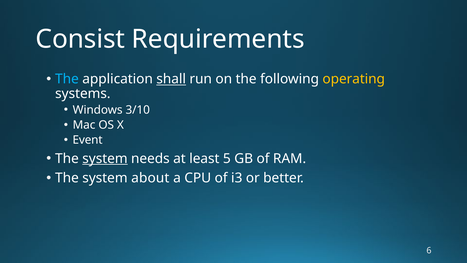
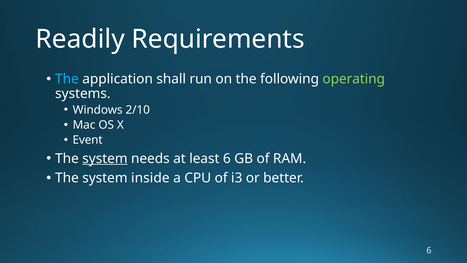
Consist: Consist -> Readily (80, 39)
shall underline: present -> none (171, 79)
operating colour: yellow -> light green (354, 79)
3/10: 3/10 -> 2/10 (138, 110)
least 5: 5 -> 6 (227, 158)
about: about -> inside (150, 178)
